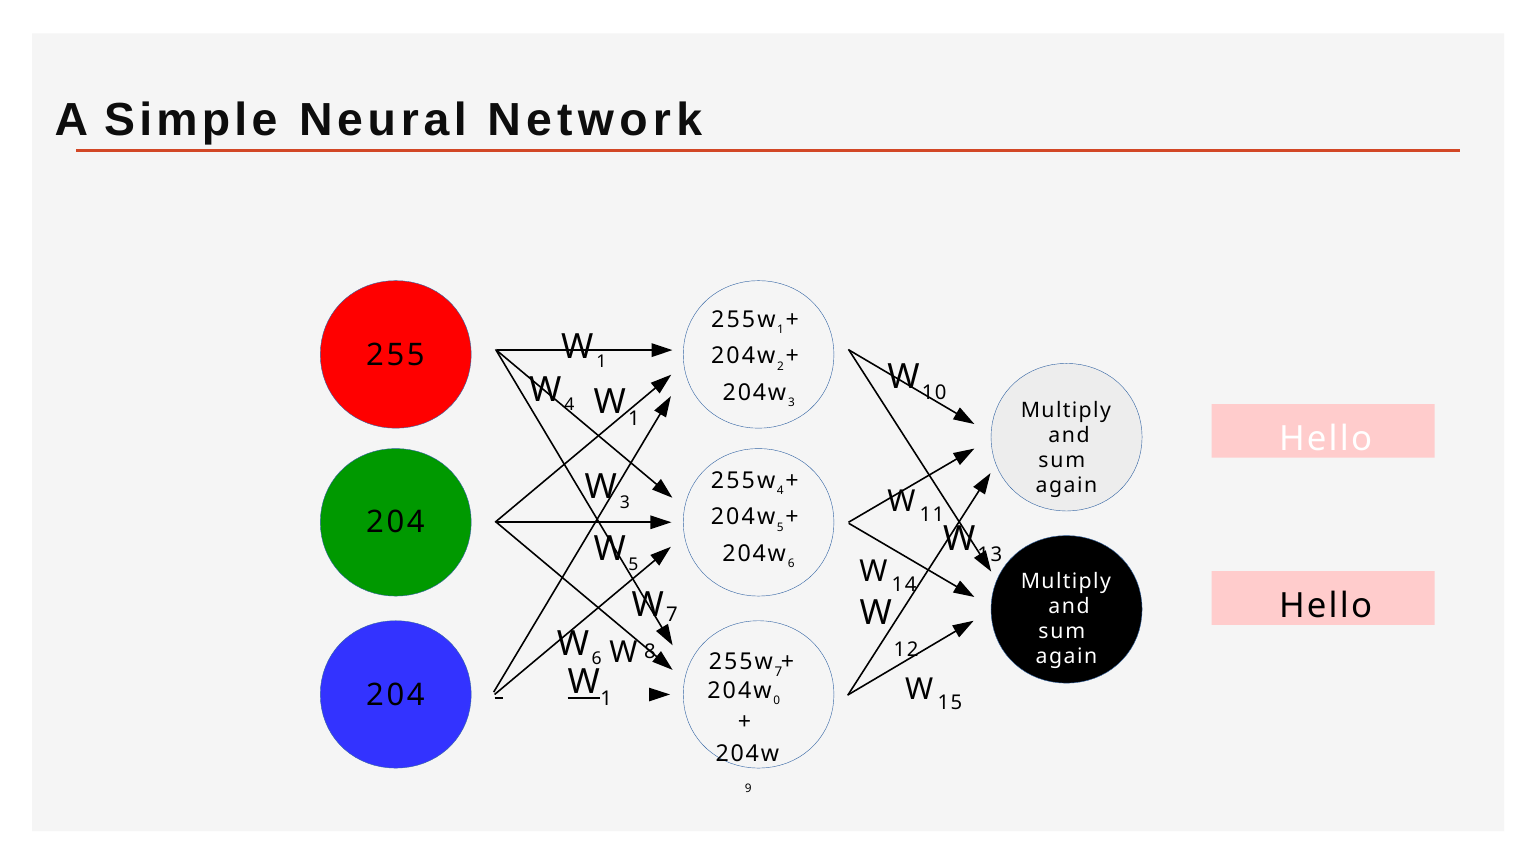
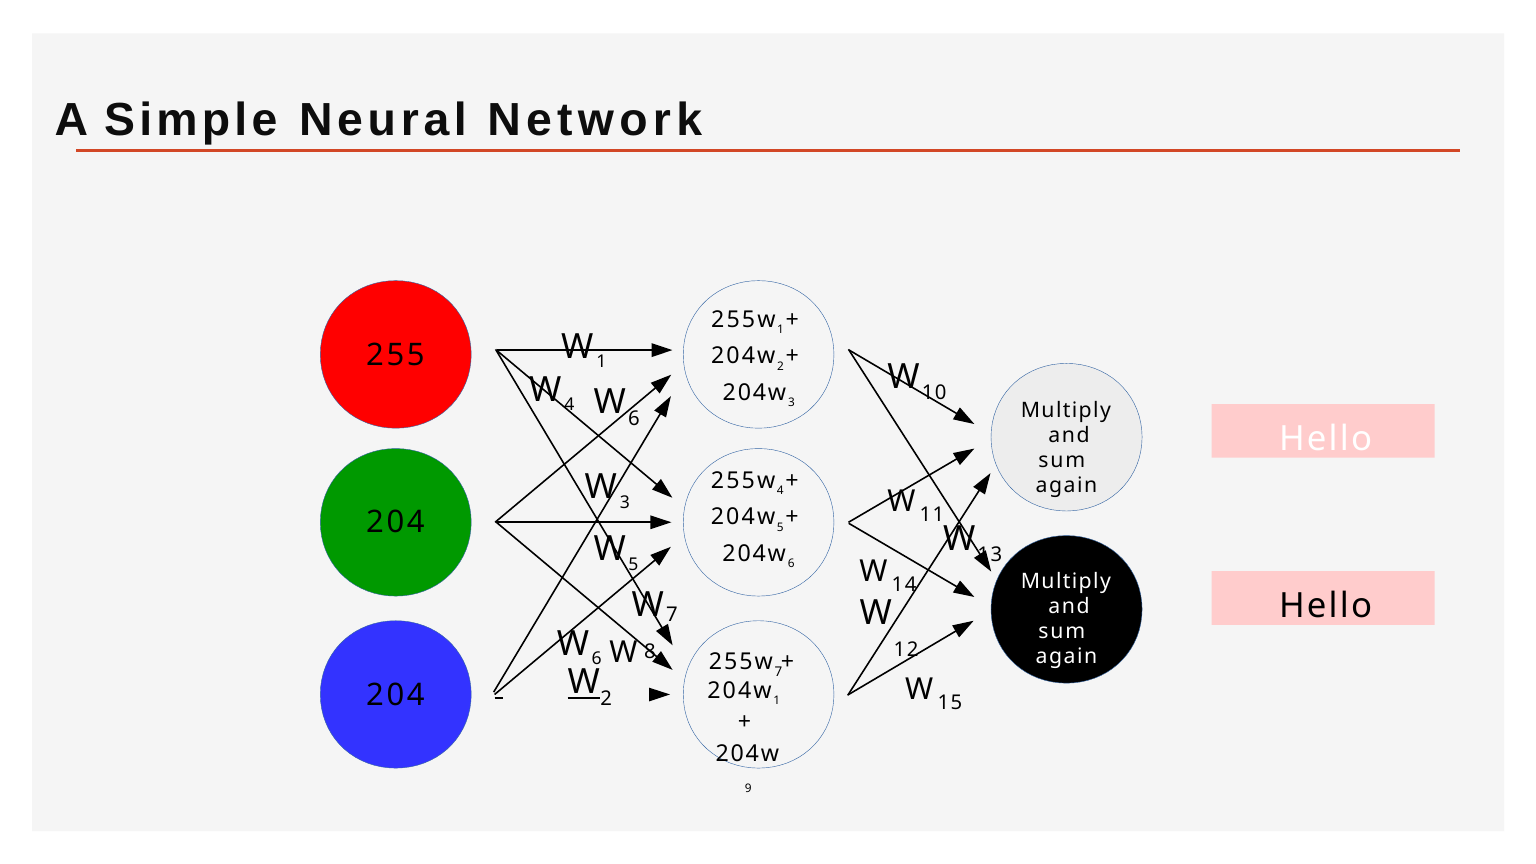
1: 1 -> 6 (634, 419)
1: 1 -> 2 (606, 699)
0: 0 -> 1 (777, 700)
